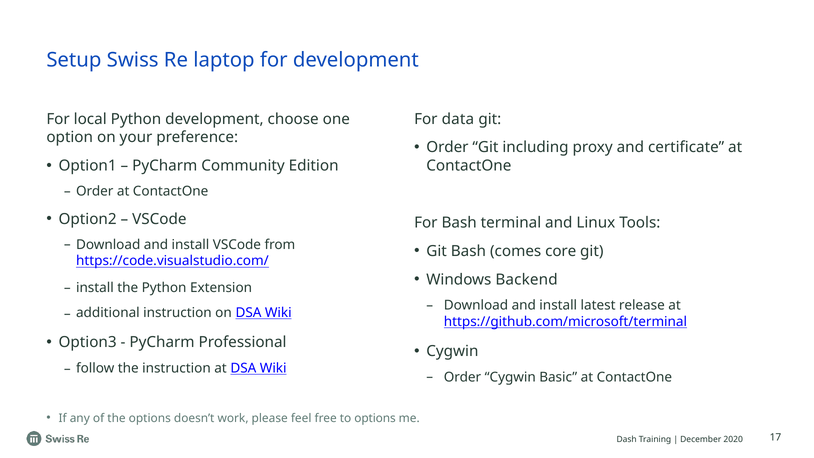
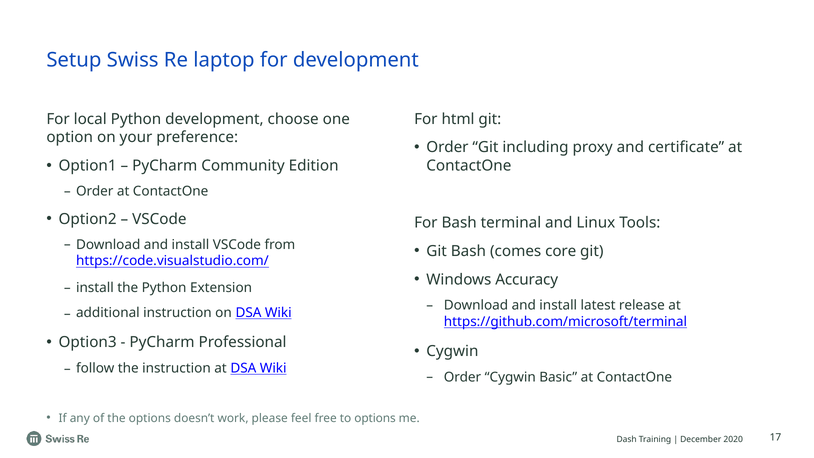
data: data -> html (458, 119)
Backend: Backend -> Accuracy (527, 280)
